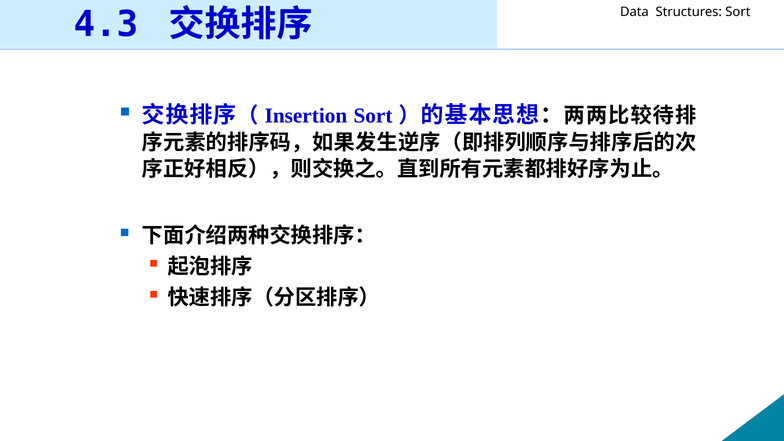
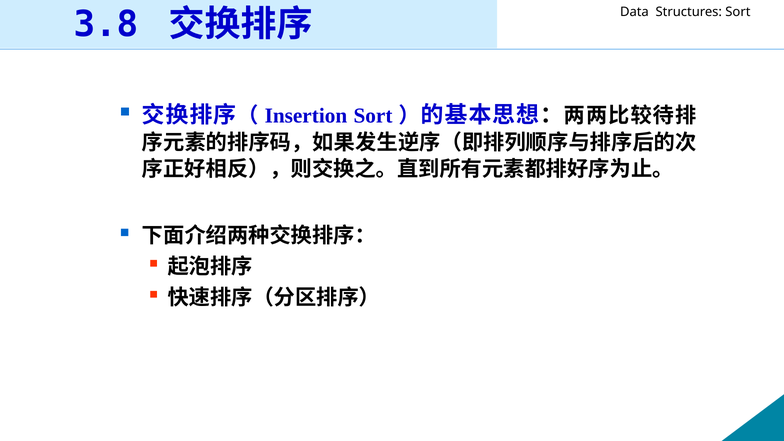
4.3: 4.3 -> 3.8 (106, 24)
